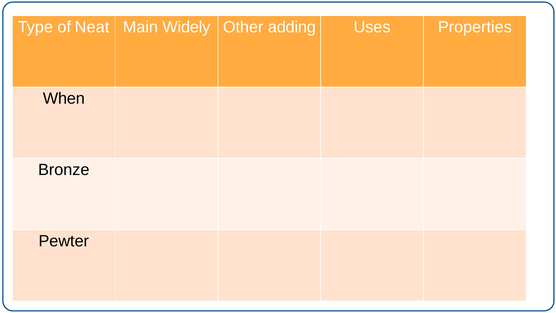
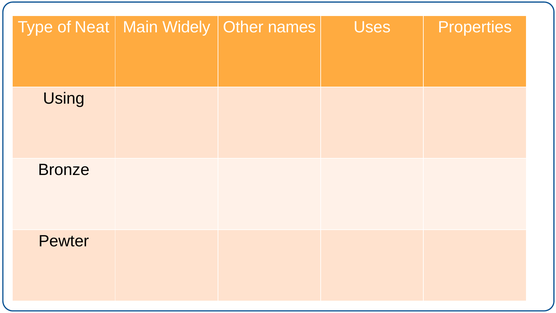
adding: adding -> names (292, 27)
When: When -> Using (64, 98)
